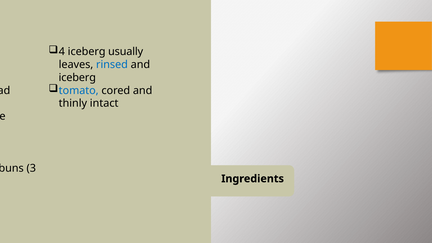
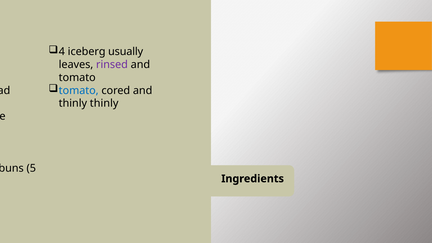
rinsed colour: blue -> purple (112, 65)
iceberg: iceberg -> tomato (77, 77)
thinly intact: intact -> thinly (104, 103)
3: 3 -> 5 (31, 168)
